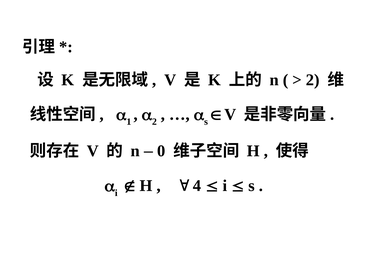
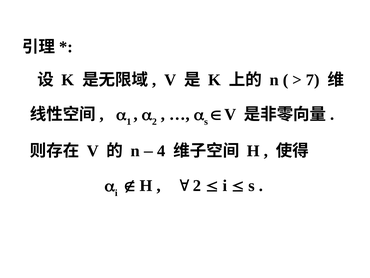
2: 2 -> 7 (313, 80)
0: 0 -> 4 (161, 151)
4: 4 -> 2 (197, 185)
